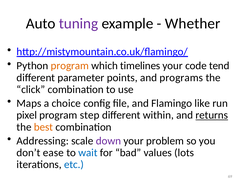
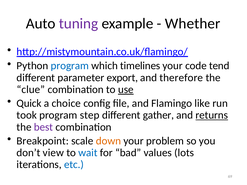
program colour: orange -> blue (70, 66)
points: points -> export (122, 78)
programs: programs -> therefore (181, 78)
click: click -> clue (31, 90)
use underline: none -> present (126, 90)
Maps: Maps -> Quick (29, 103)
pixel: pixel -> took (27, 115)
within: within -> gather (158, 115)
best colour: orange -> purple (44, 127)
Addressing: Addressing -> Breakpoint (43, 141)
down colour: purple -> orange (108, 141)
ease: ease -> view (53, 153)
